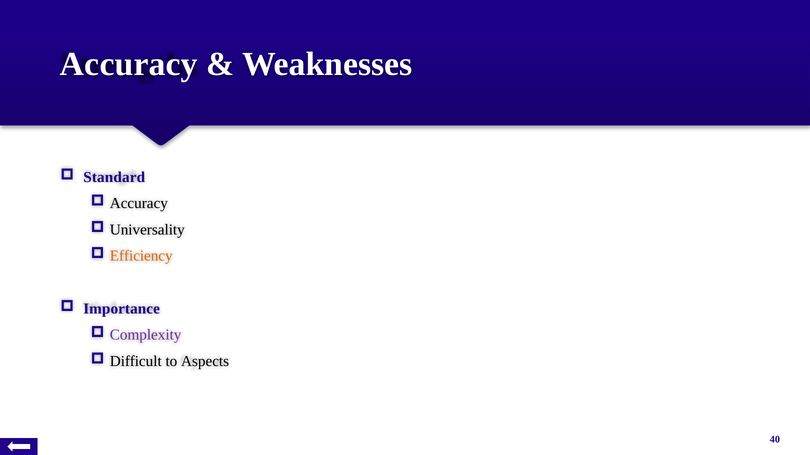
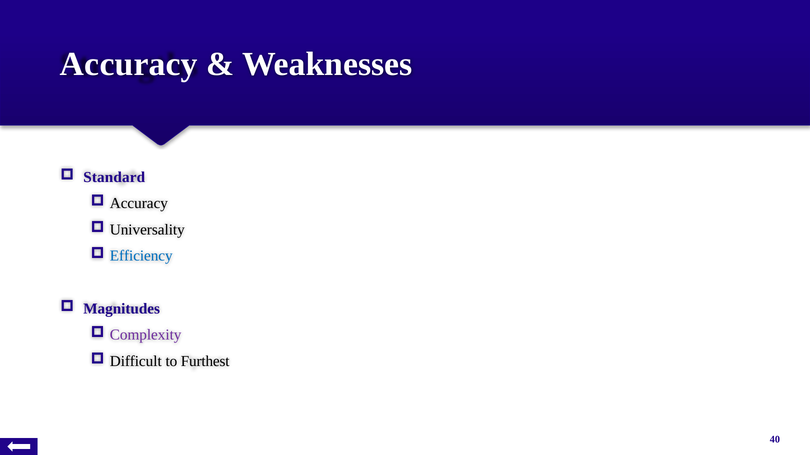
Efficiency colour: orange -> blue (141, 256)
Importance: Importance -> Magnitudes (122, 309)
Aspects: Aspects -> Furthest (205, 362)
